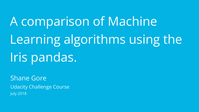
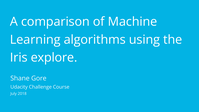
pandas: pandas -> explore (54, 58)
